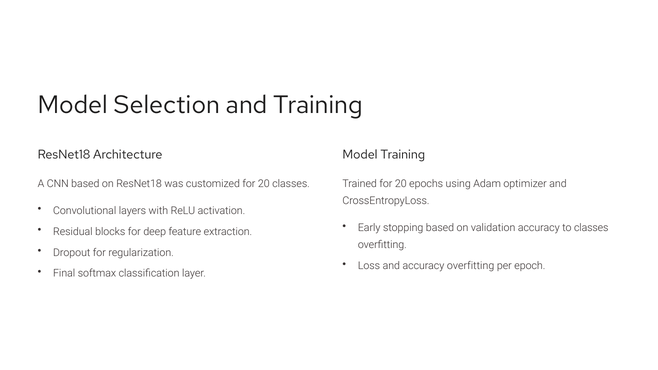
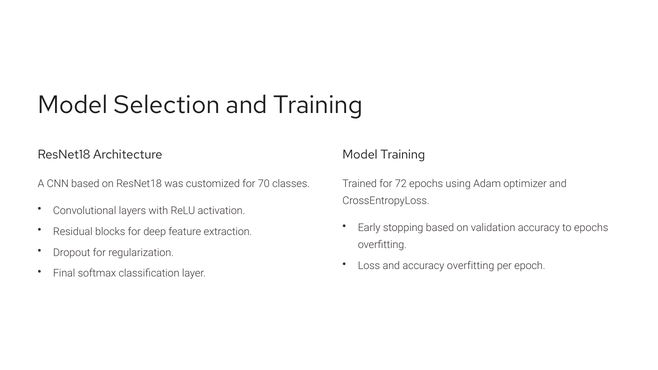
customized for 20: 20 -> 70 (264, 184)
Trained for 20: 20 -> 72 (401, 184)
to classes: classes -> epochs (591, 228)
